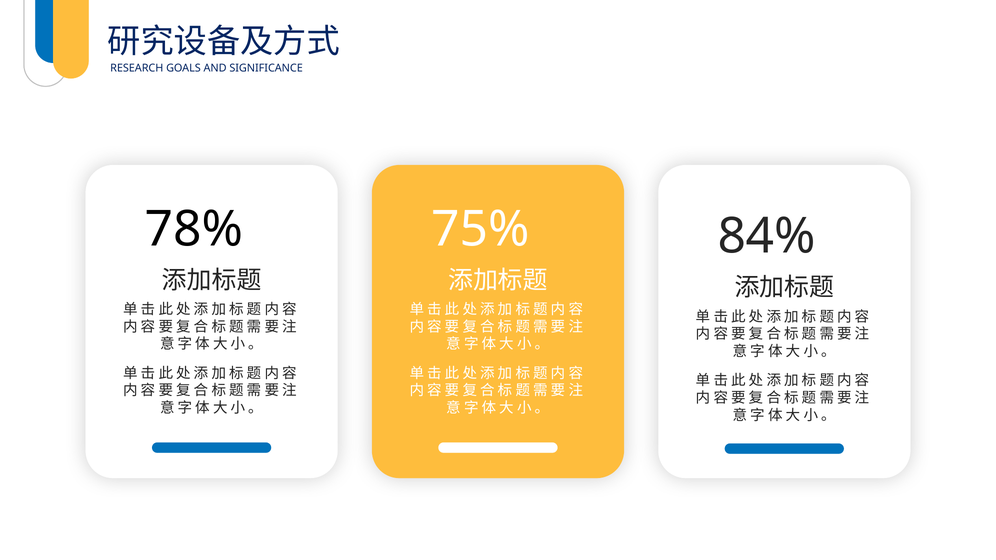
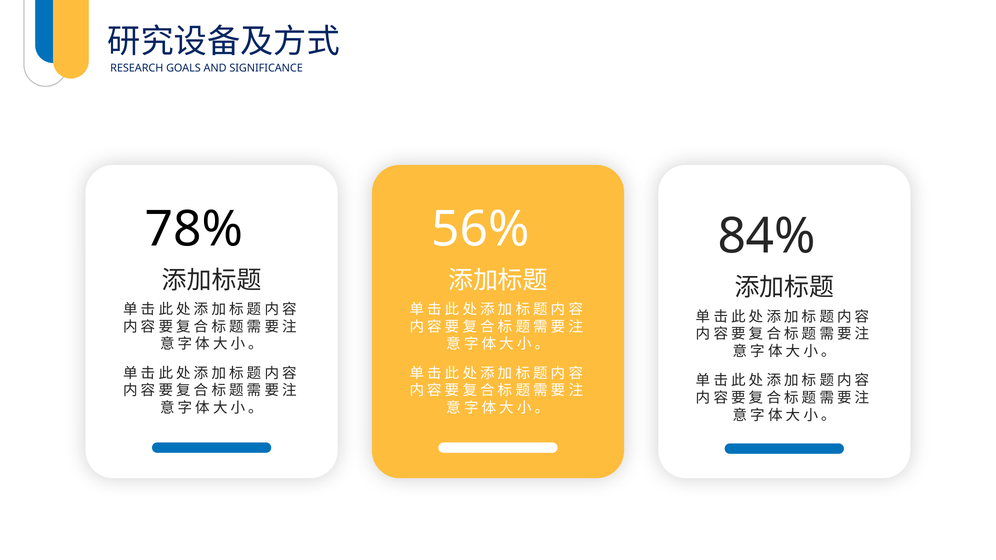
75%: 75% -> 56% (480, 229)
